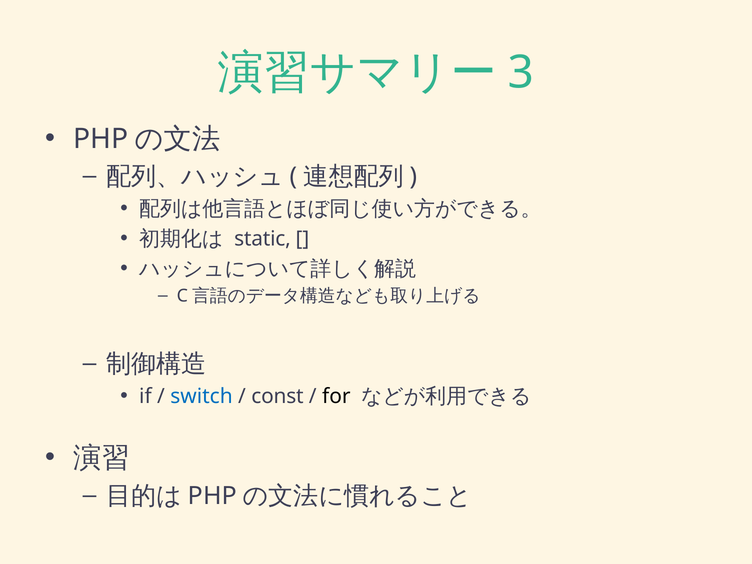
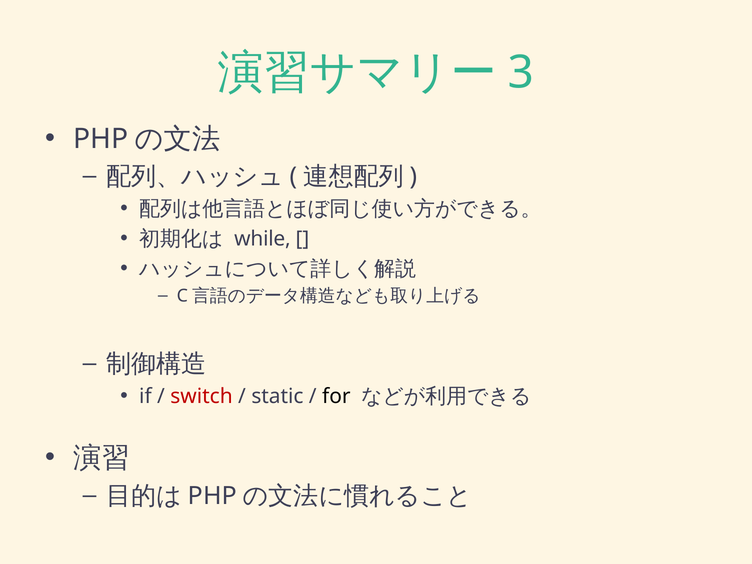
static: static -> while (262, 239)
switch colour: blue -> red (202, 396)
const: const -> static (277, 396)
